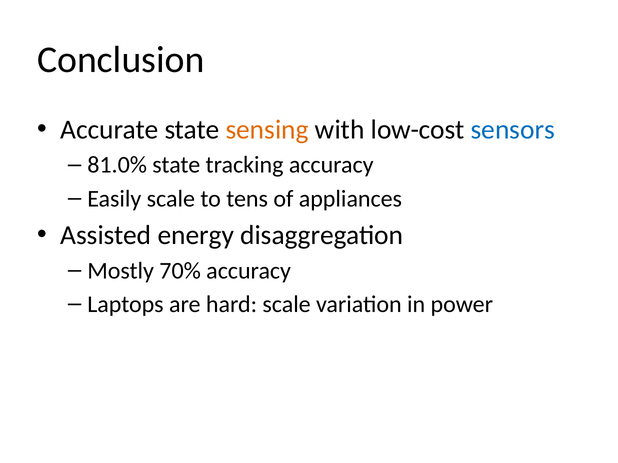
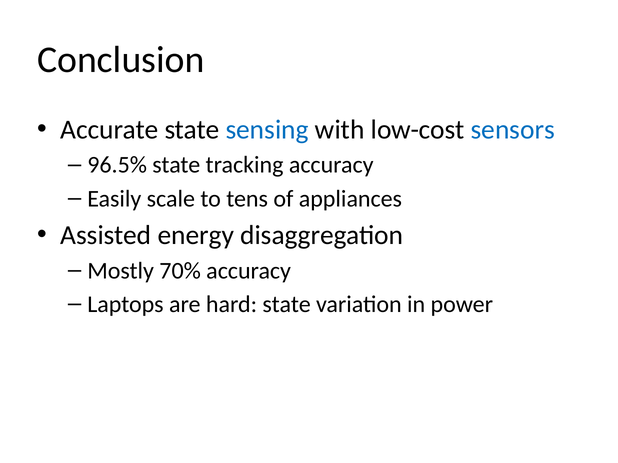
sensing colour: orange -> blue (267, 130)
81.0%: 81.0% -> 96.5% (117, 165)
hard scale: scale -> state (287, 305)
